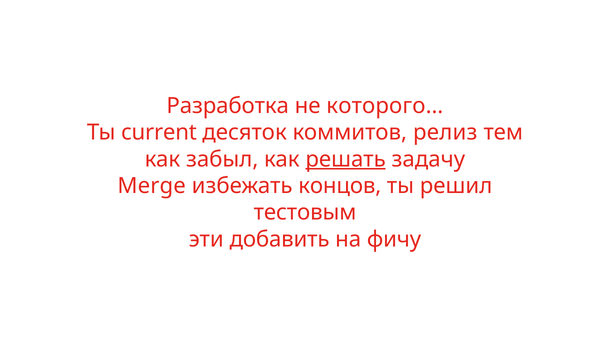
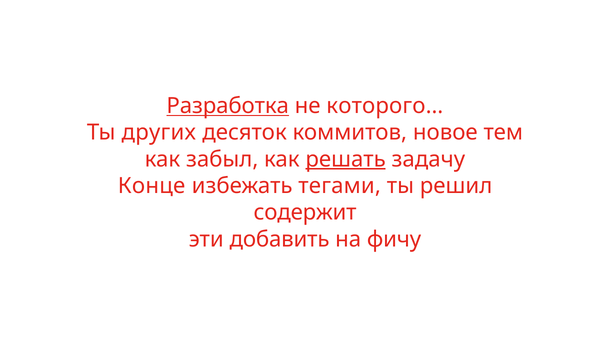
Разработка underline: none -> present (228, 106)
current: current -> других (159, 133)
релиз: релиз -> новое (445, 133)
Merge: Merge -> Конце (152, 186)
концов: концов -> тегами (340, 186)
тестовым: тестовым -> содержит (305, 213)
